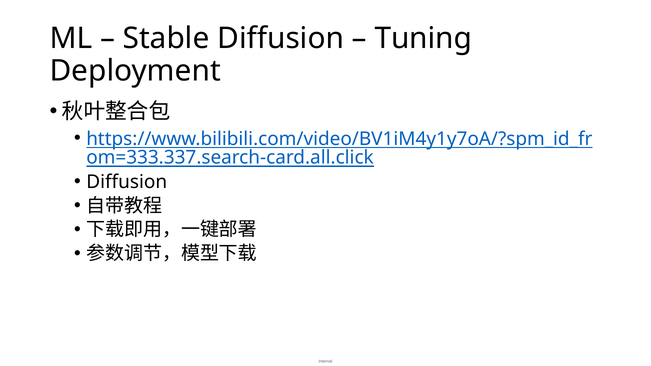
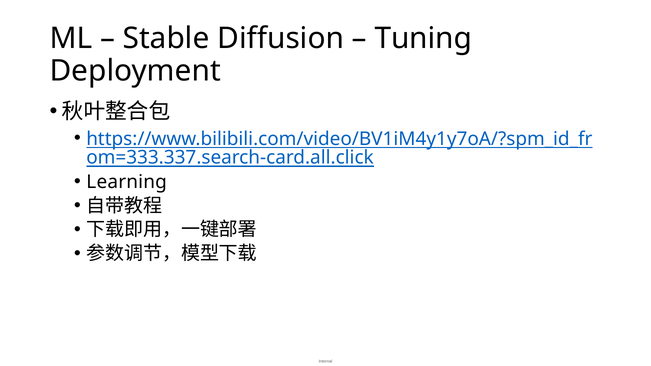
Diffusion: Diffusion -> Learning (127, 182)
